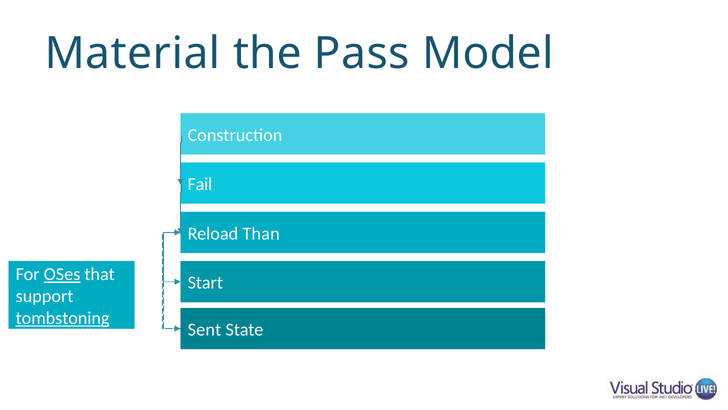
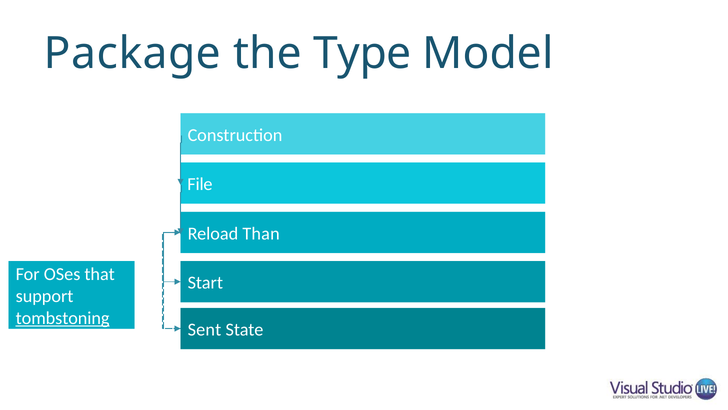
Material: Material -> Package (132, 54)
Pass: Pass -> Type (362, 54)
Fail: Fail -> File (200, 184)
OSes underline: present -> none (62, 274)
